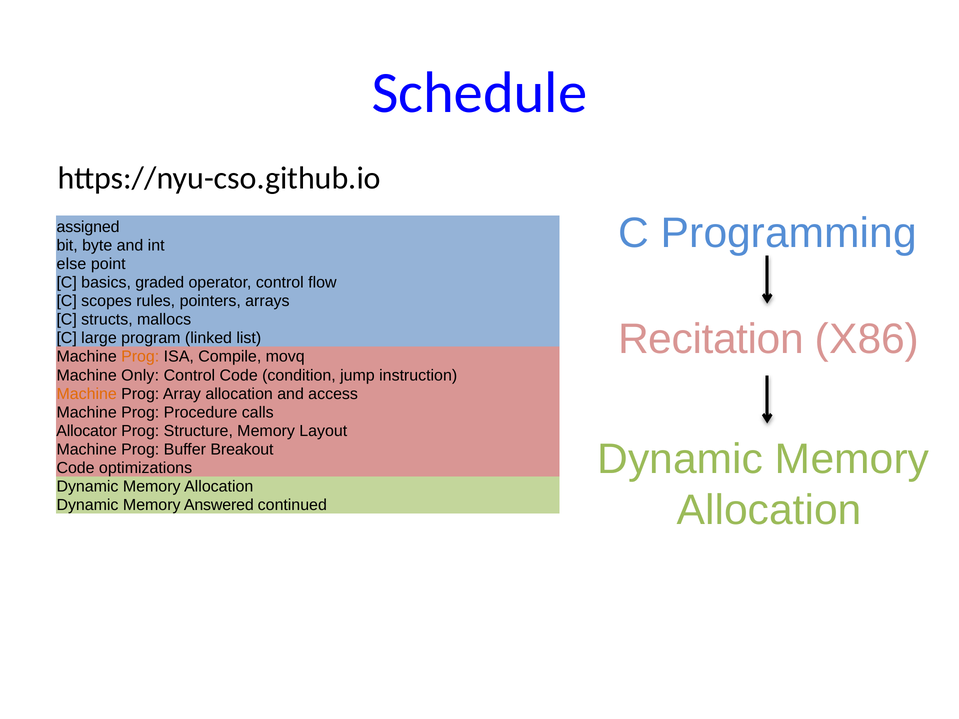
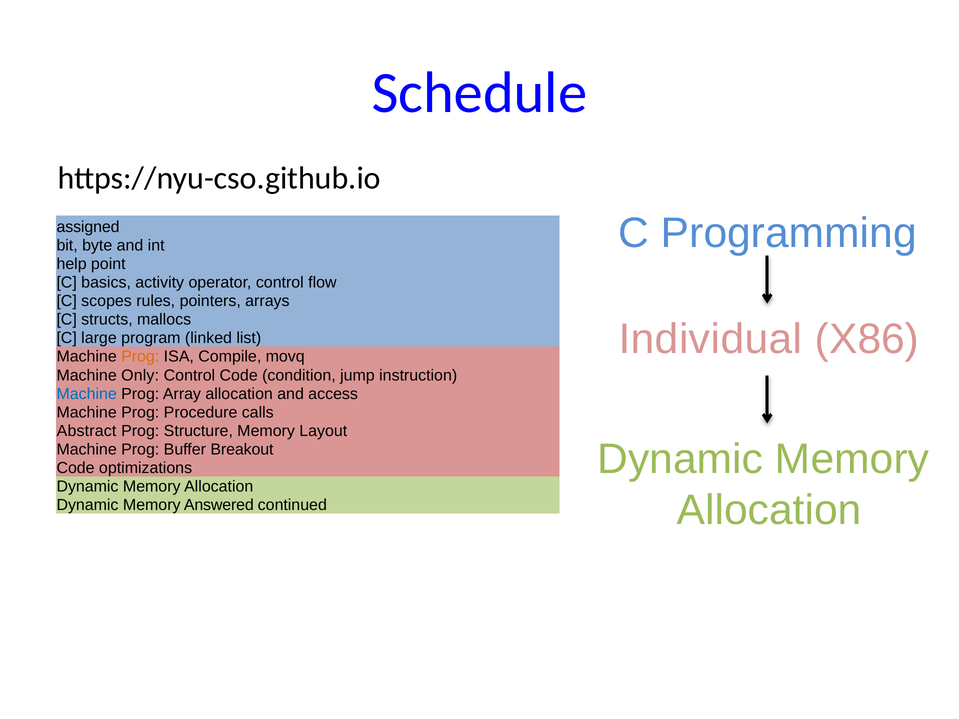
else: else -> help (72, 264)
graded: graded -> activity (160, 282)
Recitation: Recitation -> Individual (710, 340)
Machine colour: orange -> blue (87, 394)
Allocator: Allocator -> Abstract (87, 431)
